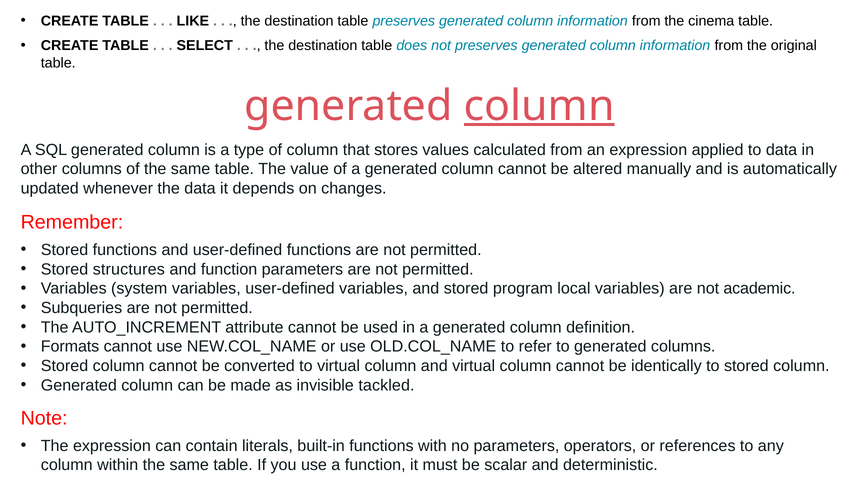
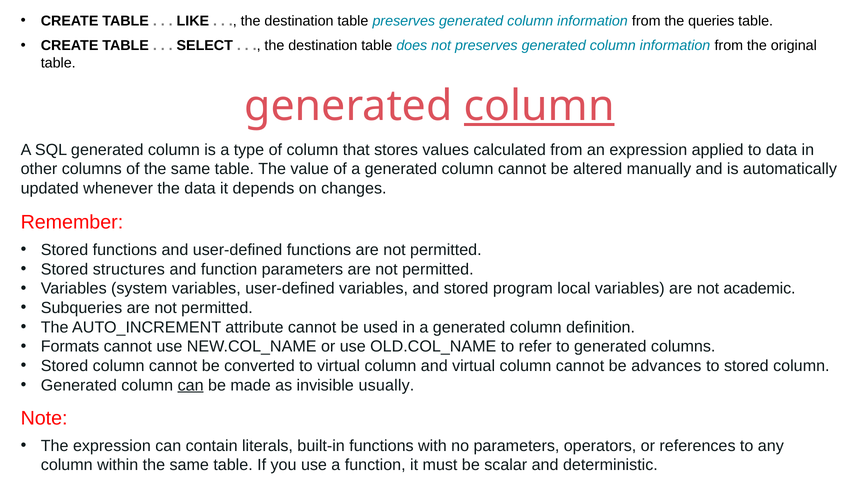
cinema: cinema -> queries (711, 21)
identically: identically -> advances (666, 366)
can underline: none -> present (191, 385)
tackled: tackled -> usually (386, 385)
